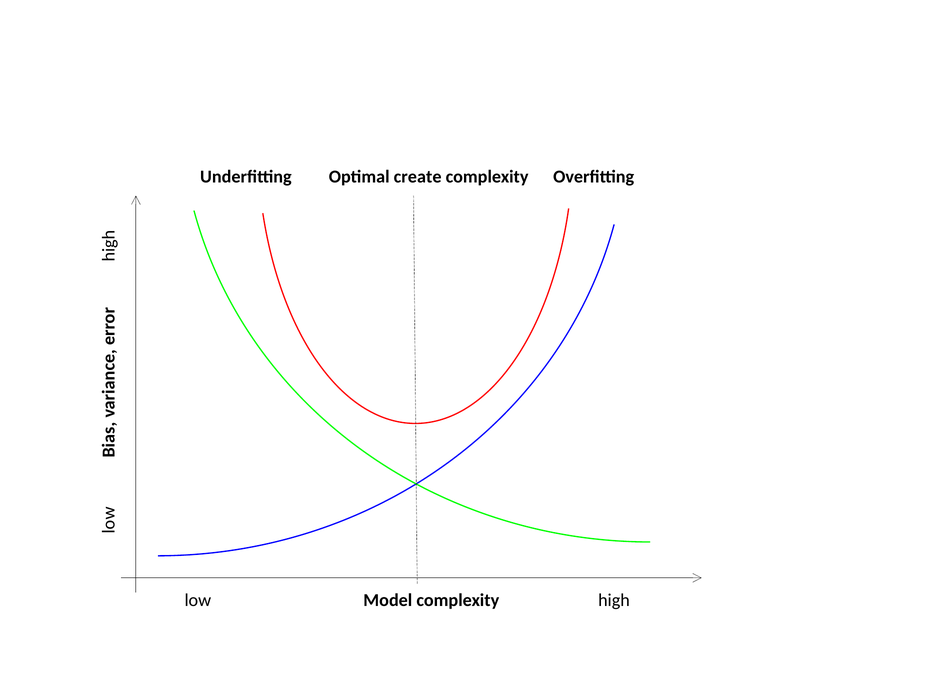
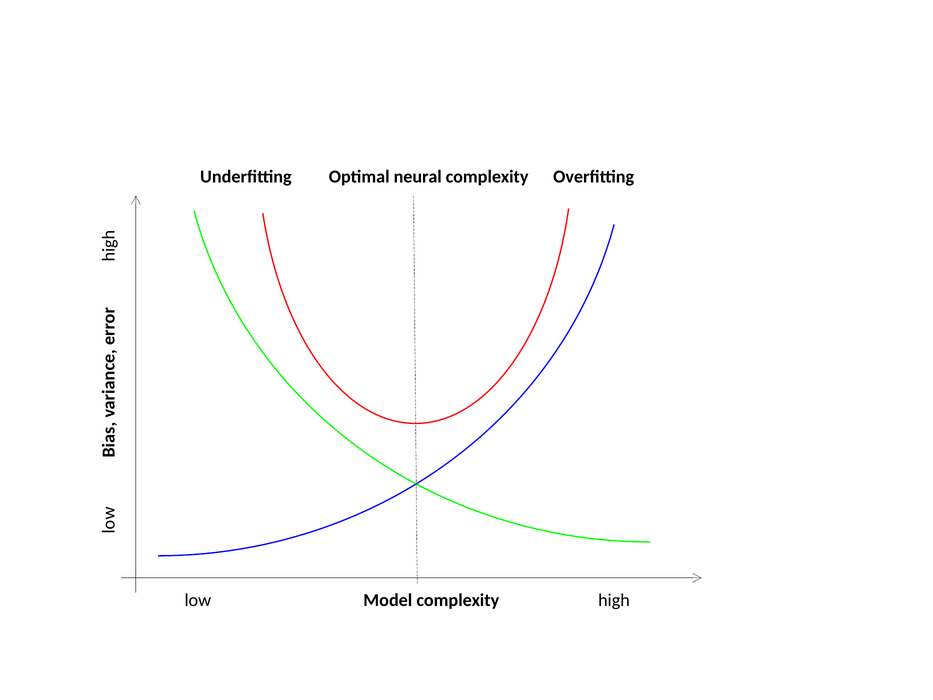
create: create -> neural (418, 176)
